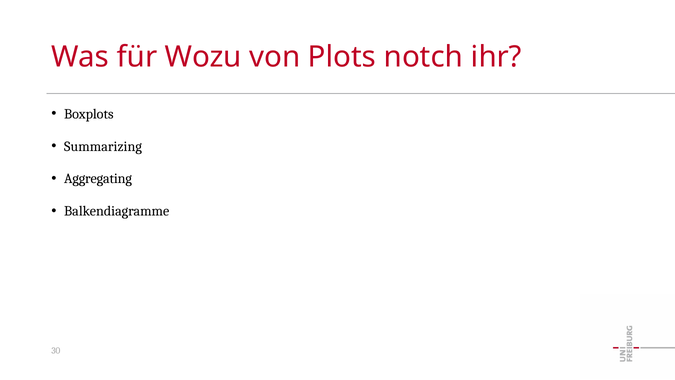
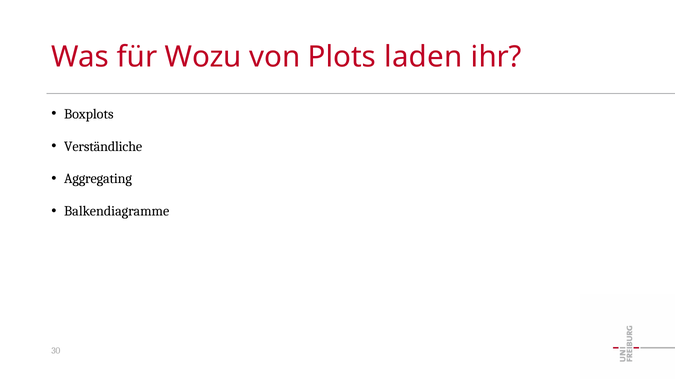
notch: notch -> laden (423, 57)
Summarizing: Summarizing -> Verständliche (103, 146)
